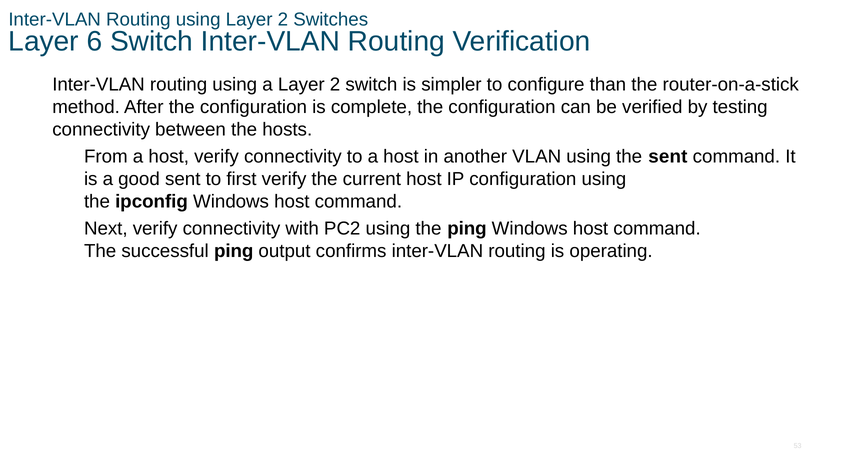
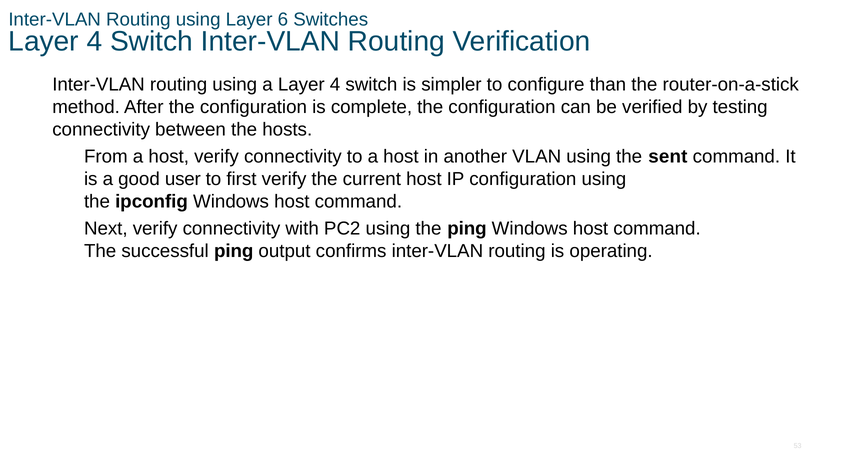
using Layer 2: 2 -> 6 (283, 19)
6: 6 -> 4 (94, 42)
a Layer 2: 2 -> 4 (335, 84)
good sent: sent -> user (183, 179)
